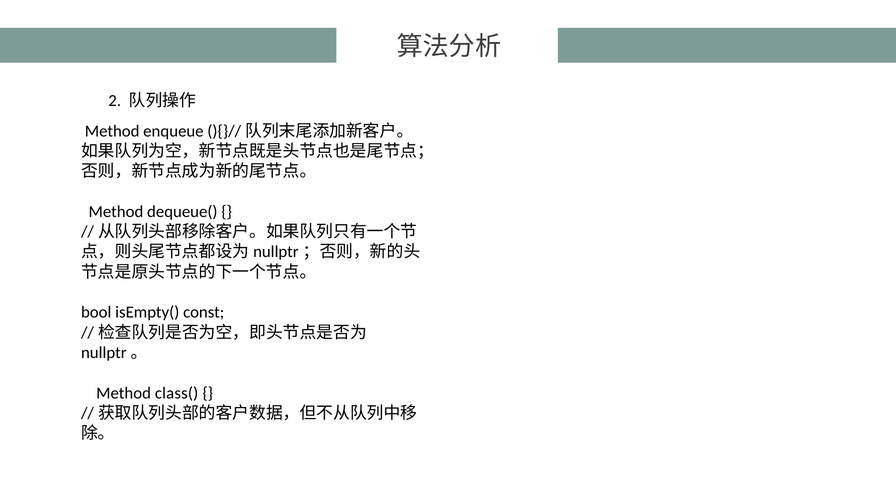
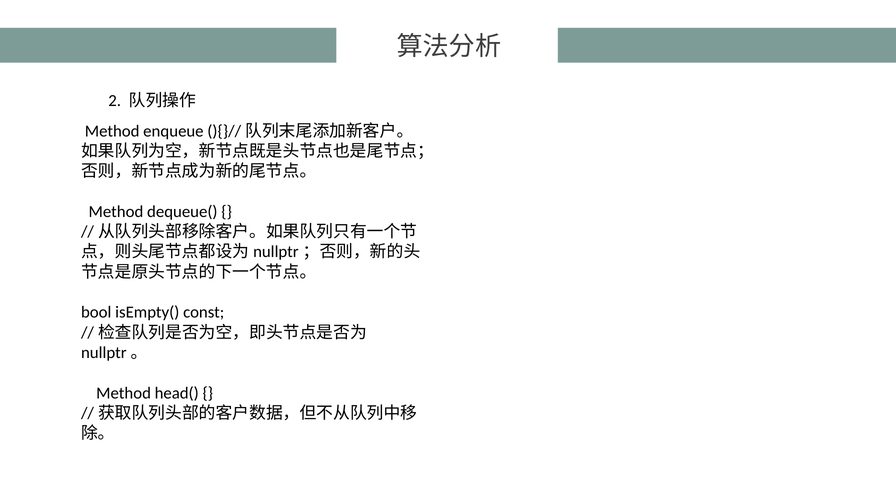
class(: class( -> head( (177, 393)
